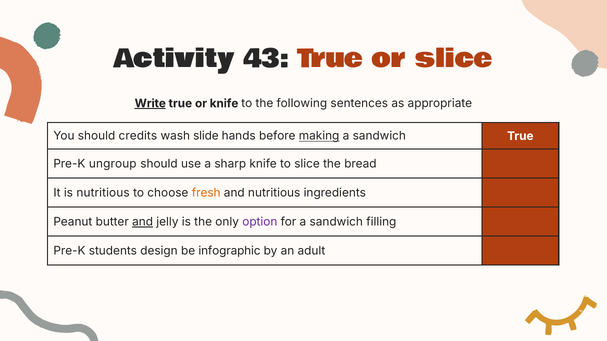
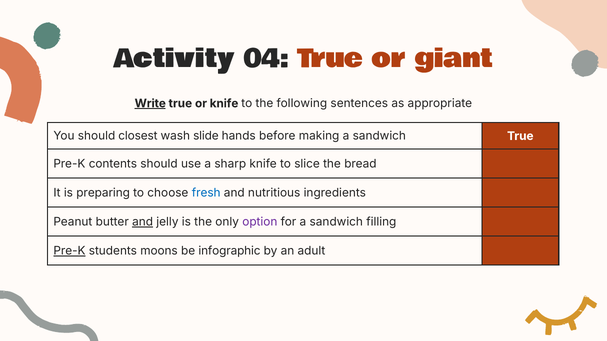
43: 43 -> 04 (267, 59)
or slice: slice -> giant (454, 59)
credits: credits -> closest (138, 136)
making underline: present -> none (319, 136)
ungroup: ungroup -> contents (113, 164)
is nutritious: nutritious -> preparing (103, 193)
fresh colour: orange -> blue (206, 193)
Pre-K underline: none -> present (69, 251)
design: design -> moons (159, 251)
